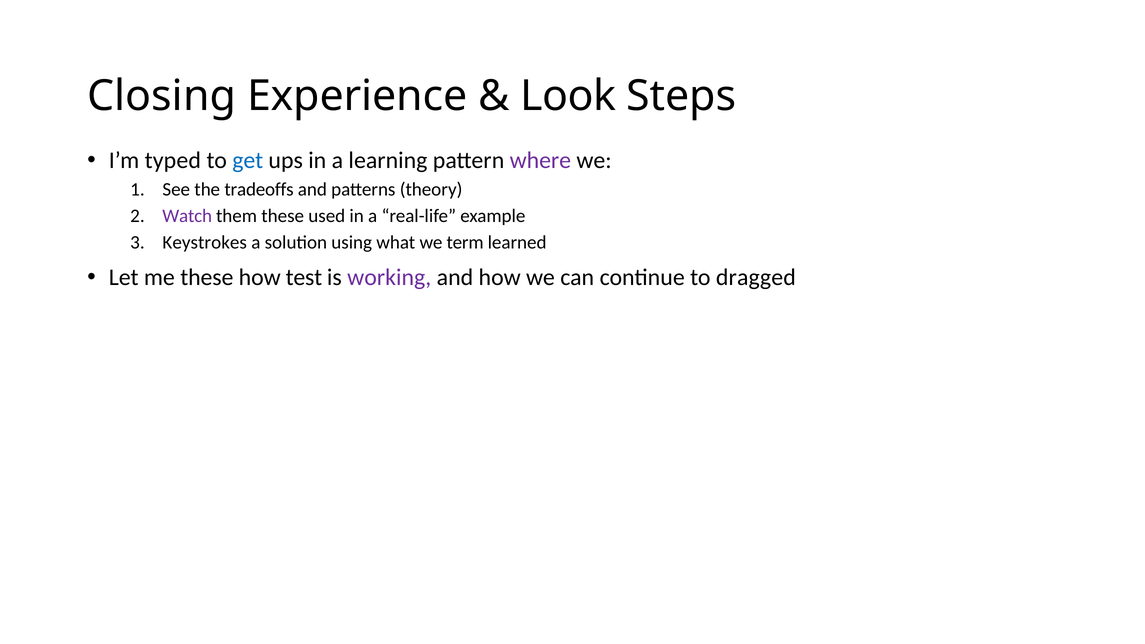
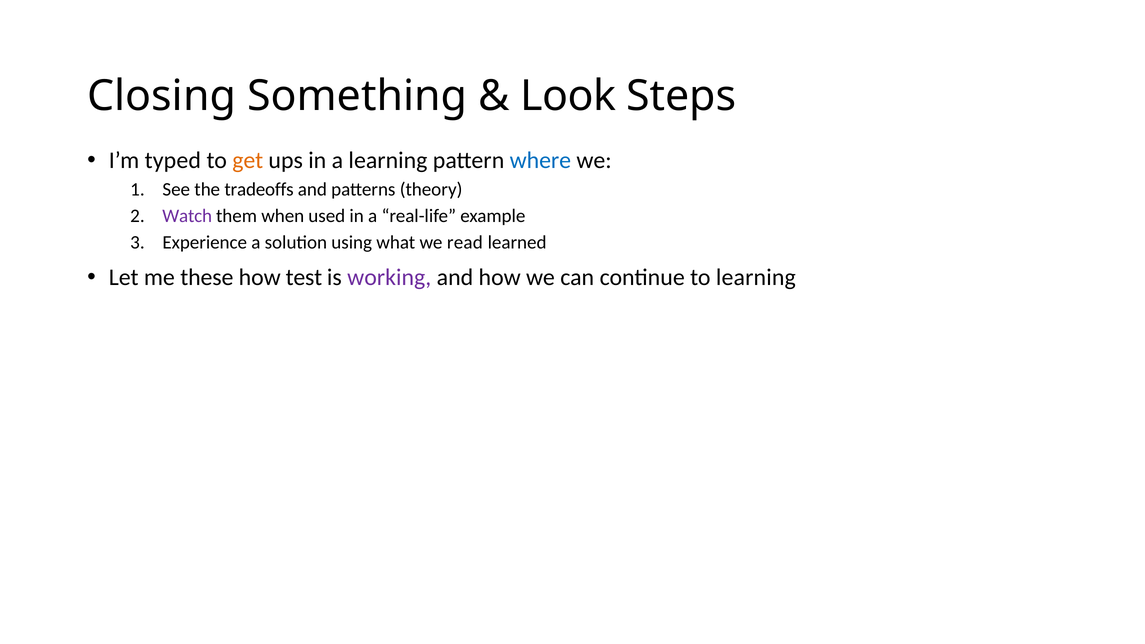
Experience: Experience -> Something (357, 96)
get colour: blue -> orange (248, 160)
where colour: purple -> blue (540, 160)
them these: these -> when (283, 216)
Keystrokes: Keystrokes -> Experience (205, 243)
term: term -> read (465, 243)
to dragged: dragged -> learning (756, 278)
